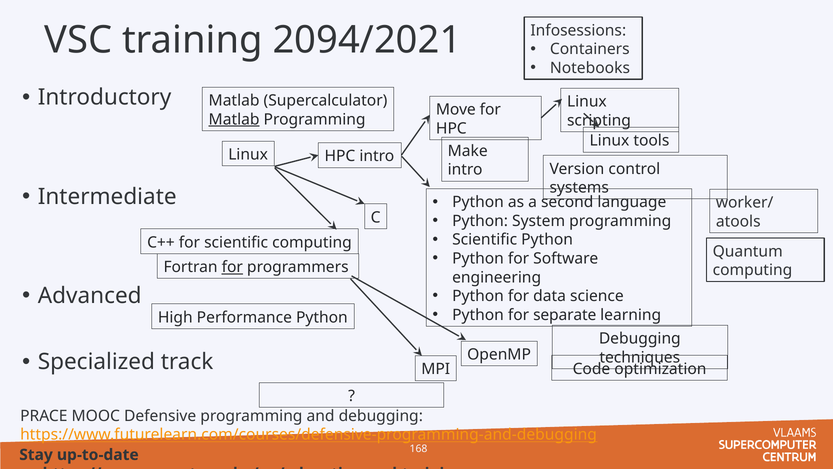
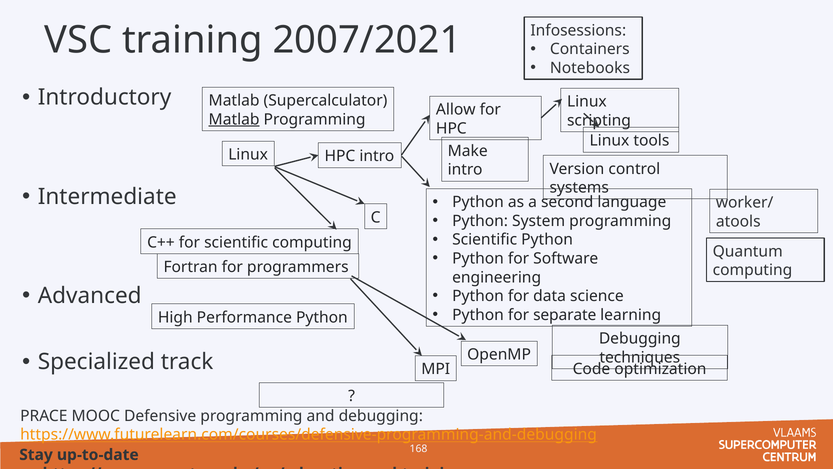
2094/2021: 2094/2021 -> 2007/2021 (367, 40)
Move: Move -> Allow (456, 110)
for underline: present -> none (232, 267)
